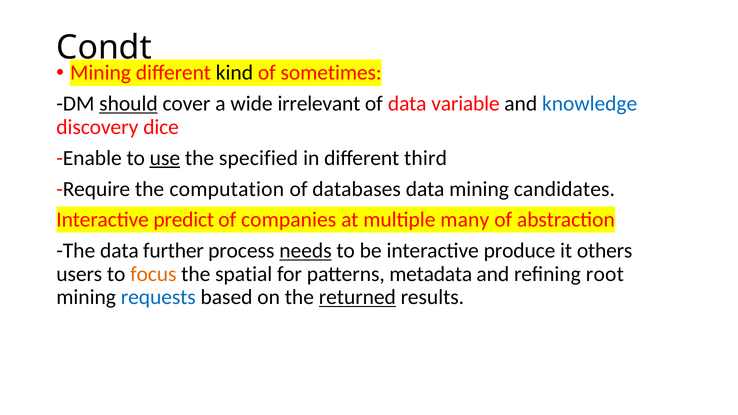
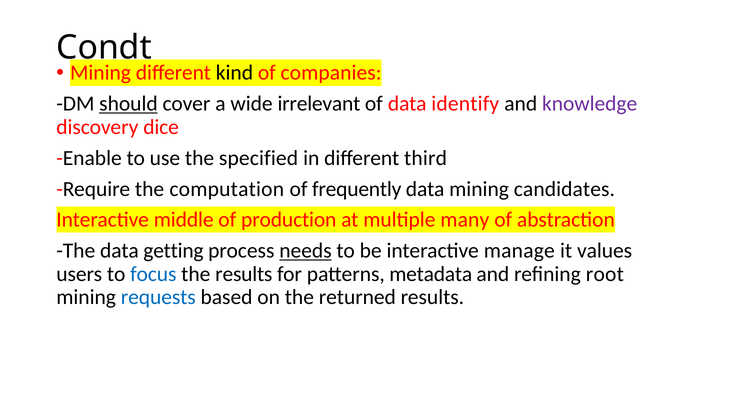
sometimes: sometimes -> companies (331, 73)
variable: variable -> identify (465, 104)
knowledge colour: blue -> purple (590, 104)
use underline: present -> none (165, 158)
databases: databases -> frequently (357, 189)
predict: predict -> middle (184, 220)
companies: companies -> production (289, 220)
further: further -> getting (173, 251)
produce: produce -> manage (519, 251)
others: others -> values (605, 251)
focus colour: orange -> blue (153, 274)
the spatial: spatial -> results (244, 274)
returned underline: present -> none (357, 297)
